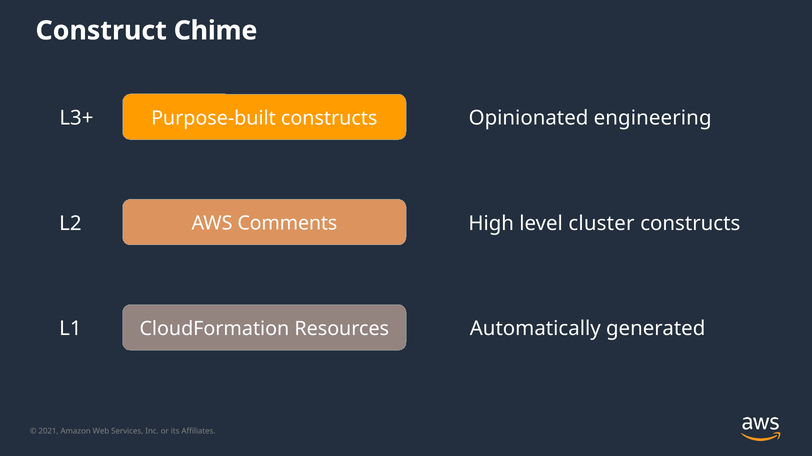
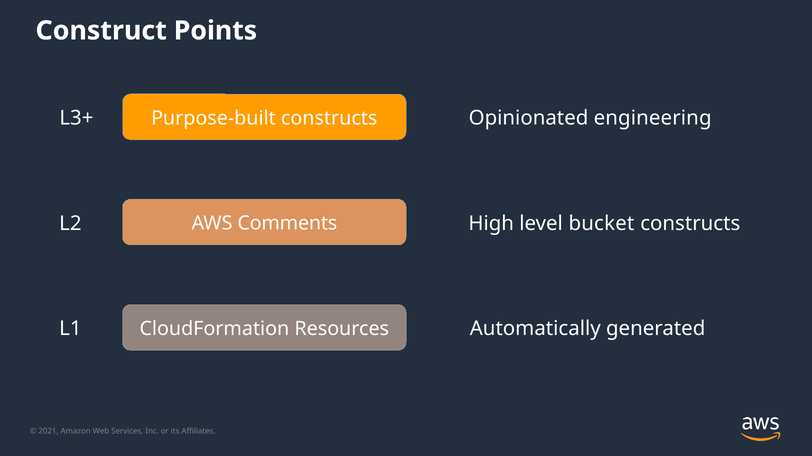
Chime: Chime -> Points (215, 31)
cluster: cluster -> bucket (601, 224)
